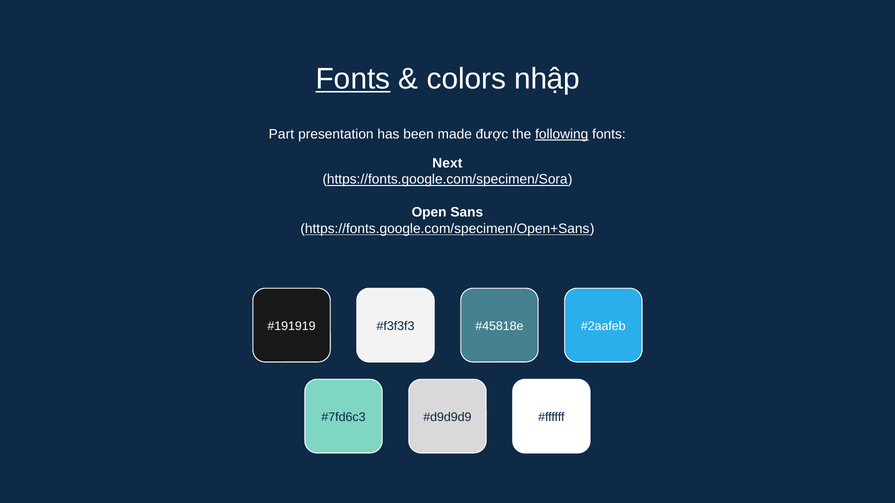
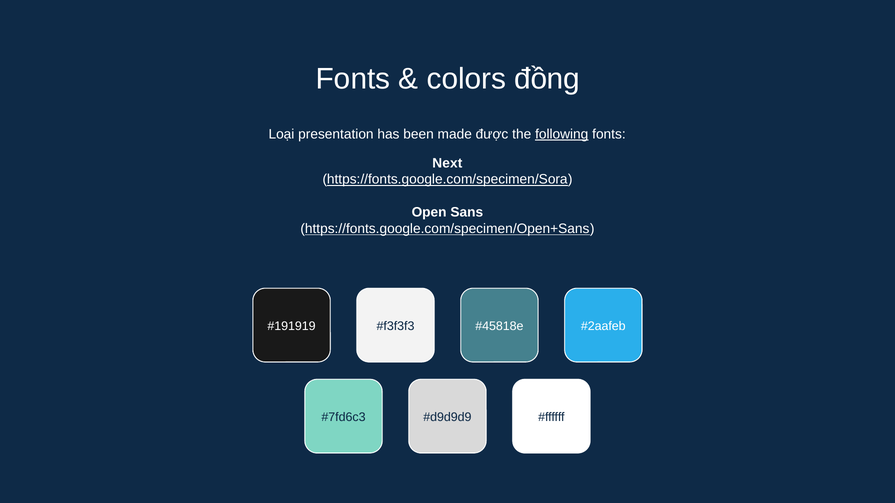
Fonts underline: present -> none (353, 79)
nhập: nhập -> đồng (547, 79)
Part: Part -> Loại (281, 134)
